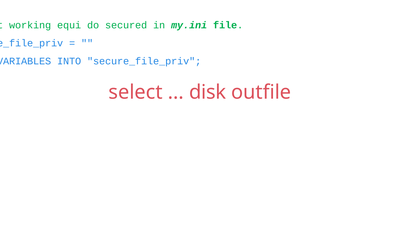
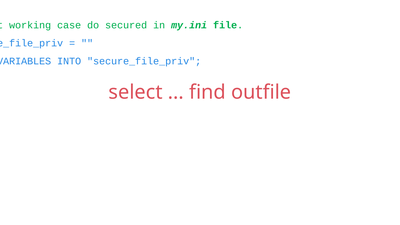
equi: equi -> case (69, 25)
disk: disk -> find (208, 92)
